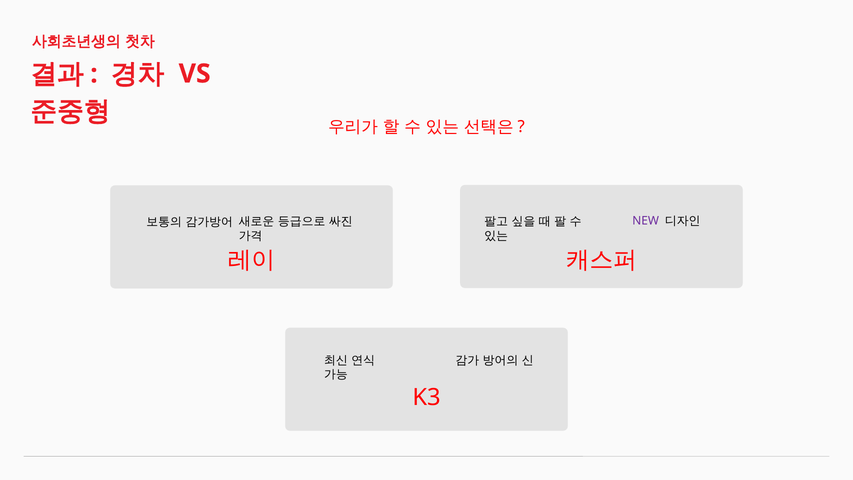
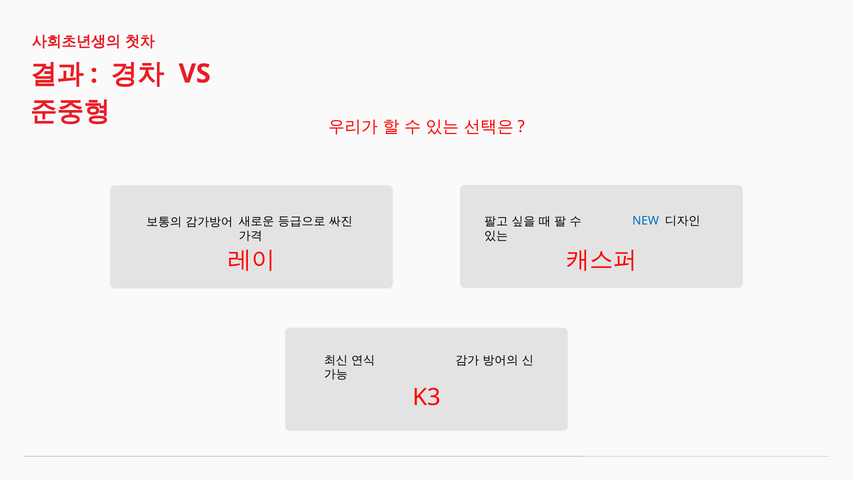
NEW colour: purple -> blue (646, 221)
